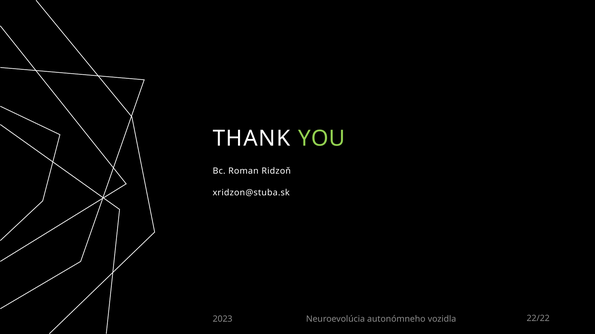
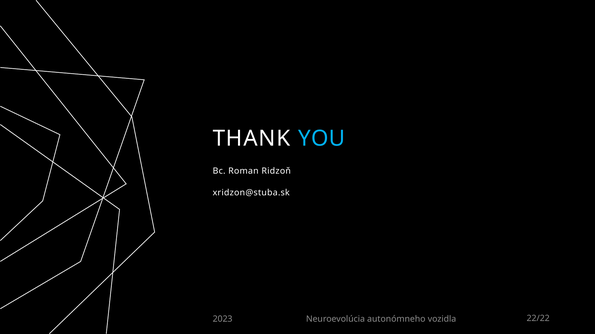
YOU colour: light green -> light blue (322, 139)
